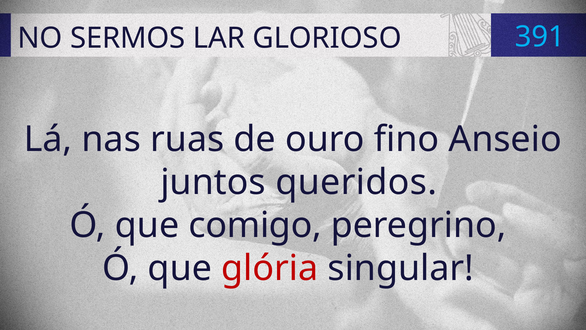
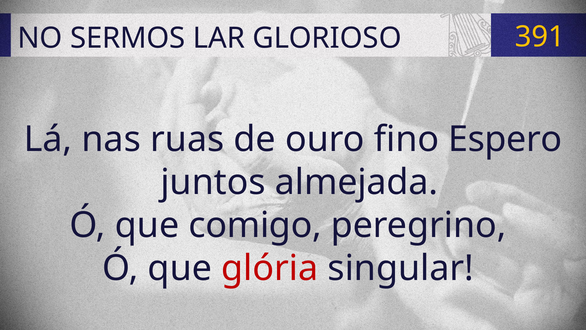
391 colour: light blue -> yellow (540, 37)
Anseio: Anseio -> Espero (505, 139)
queridos: queridos -> almejada (356, 182)
